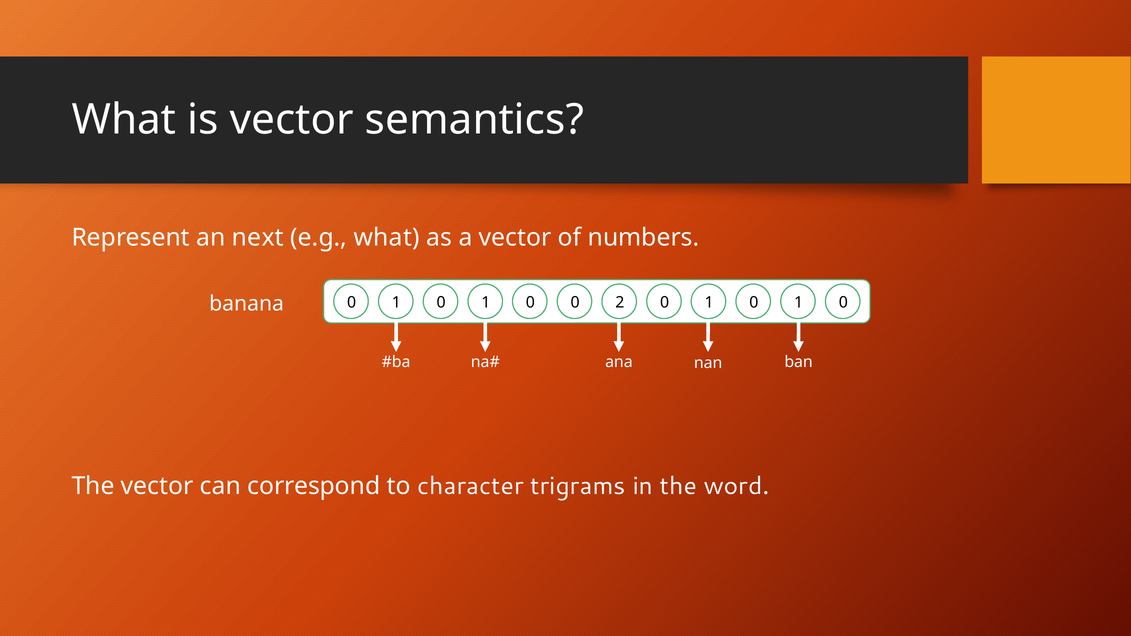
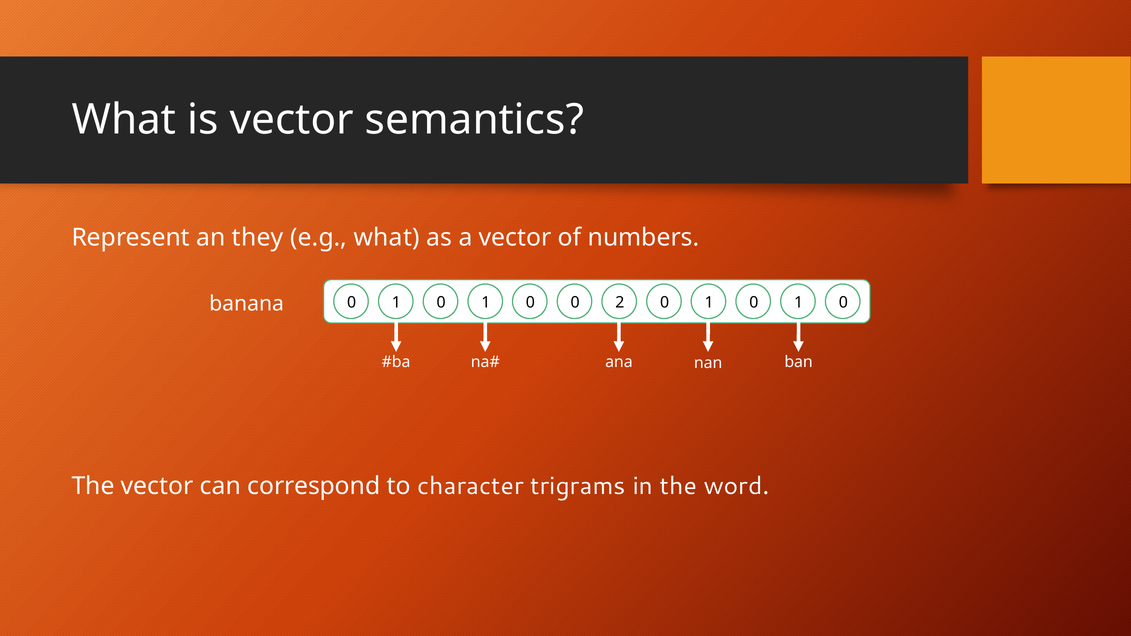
next: next -> they (258, 238)
